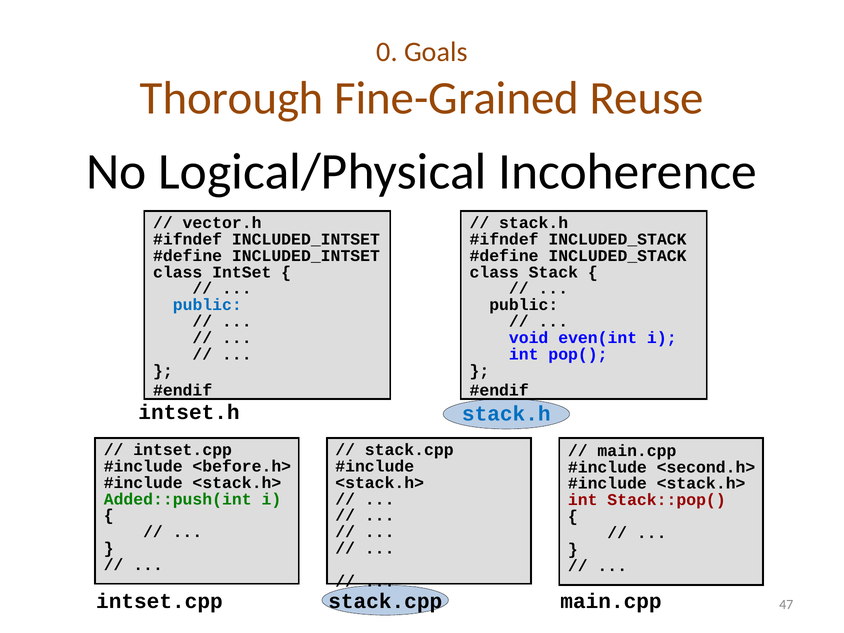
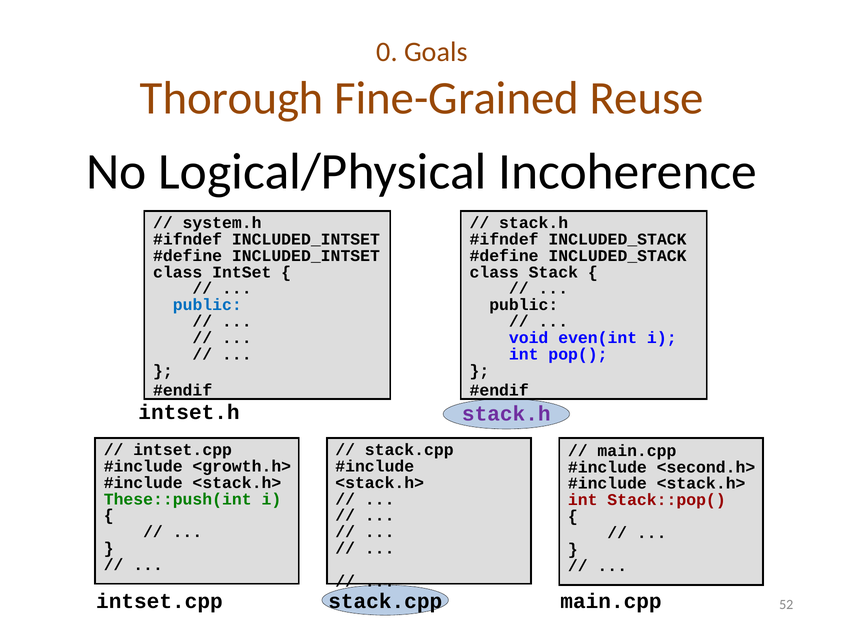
vector.h: vector.h -> system.h (222, 223)
stack.h colour: blue -> purple (506, 414)
<before.h>: <before.h> -> <growth.h> (242, 466)
Added::push(int: Added::push(int -> These::push(int (178, 499)
47: 47 -> 52 (786, 604)
